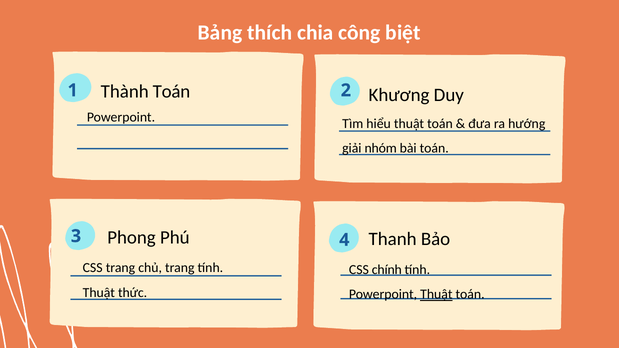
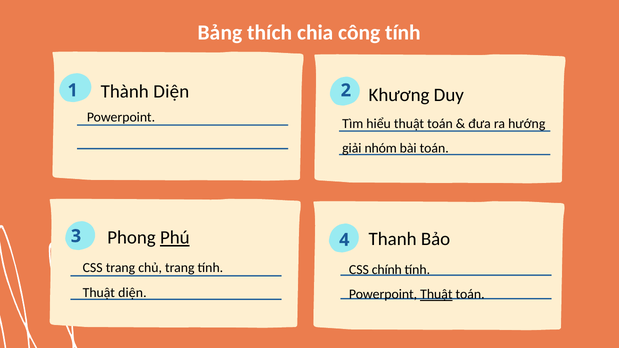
công biệt: biệt -> tính (403, 33)
Thành Toán: Toán -> Diện (171, 91)
Phú underline: none -> present (175, 238)
Thuật thức: thức -> diện (132, 293)
